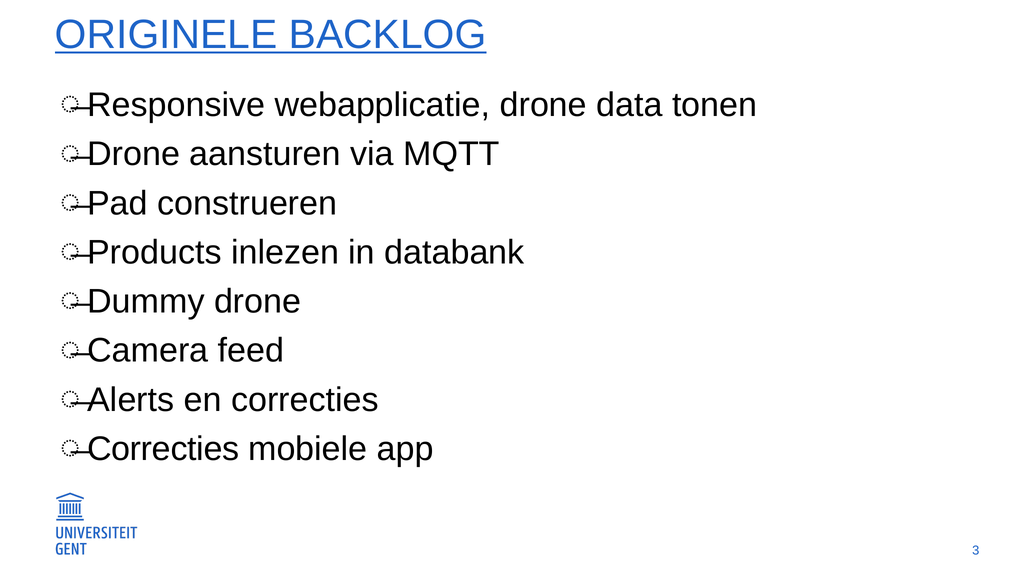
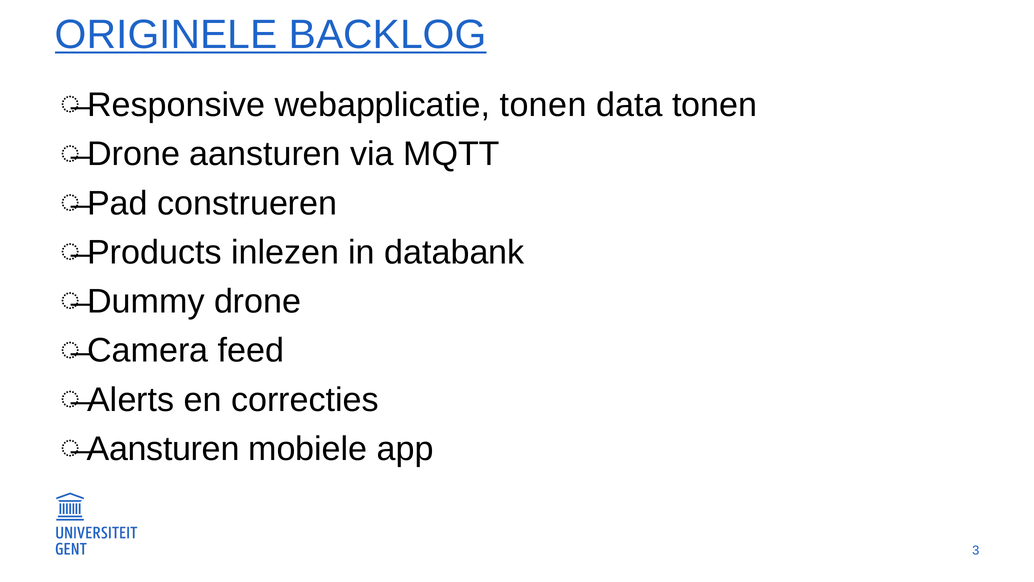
webapplicatie drone: drone -> tonen (543, 105)
Correcties: Correcties -> Aansturen (163, 449)
